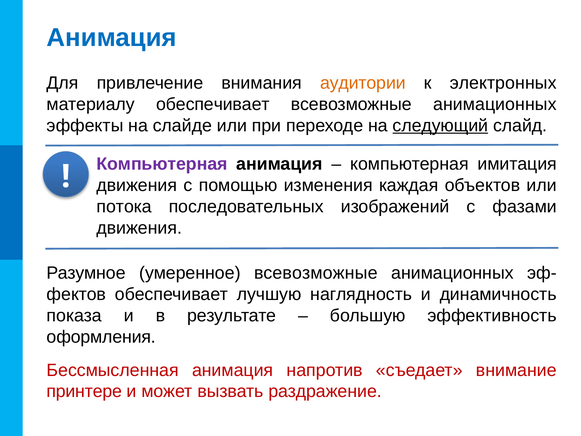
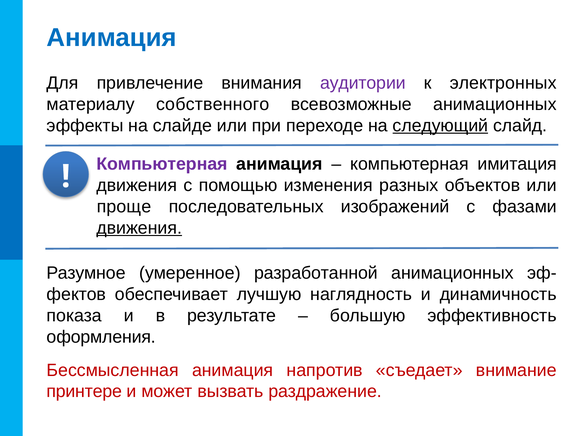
аудитории colour: orange -> purple (363, 83)
материалу обеспечивает: обеспечивает -> собственного (213, 104)
каждая: каждая -> разных (409, 185)
потока: потока -> проще (124, 207)
движения underline: none -> present (139, 228)
умеренное всевозможные: всевозможные -> разработанной (316, 273)
